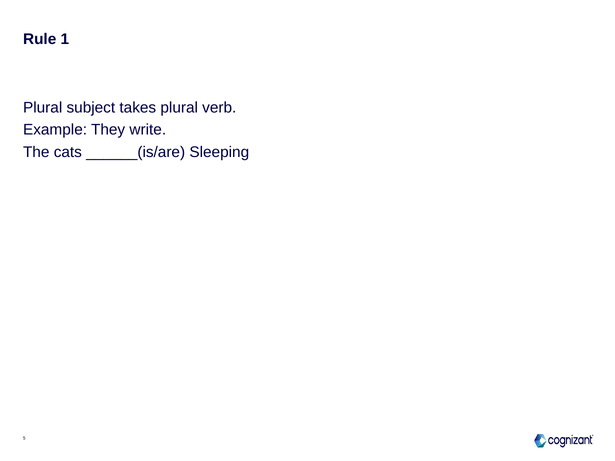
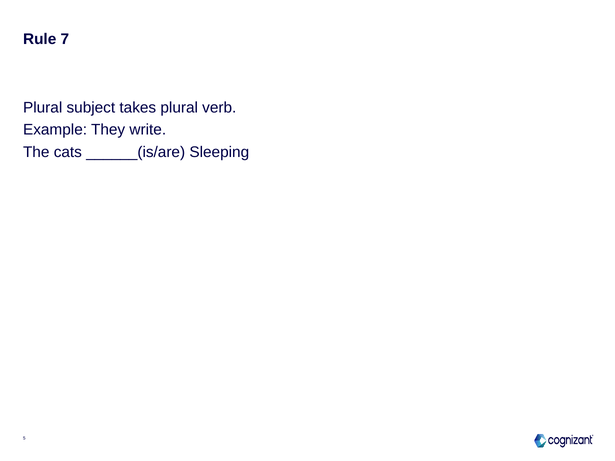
1: 1 -> 7 (65, 39)
